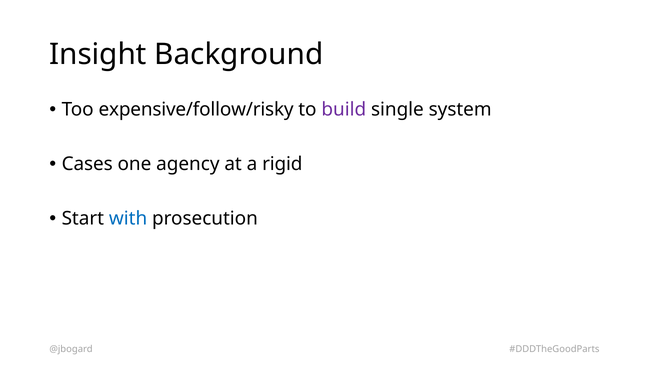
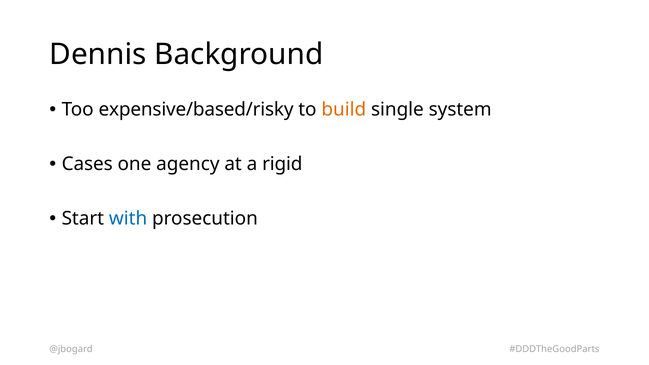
Insight: Insight -> Dennis (98, 55)
expensive/follow/risky: expensive/follow/risky -> expensive/based/risky (196, 110)
build colour: purple -> orange (344, 110)
